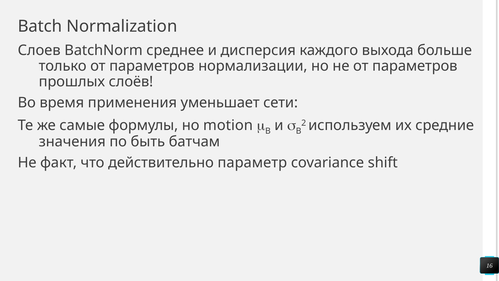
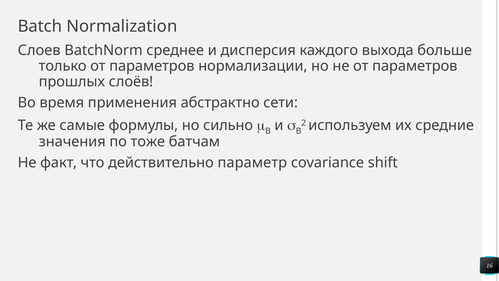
уменьшает: уменьшает -> абстрактно (220, 103)
motion: motion -> сильно (228, 125)
быть: быть -> тоже (148, 141)
